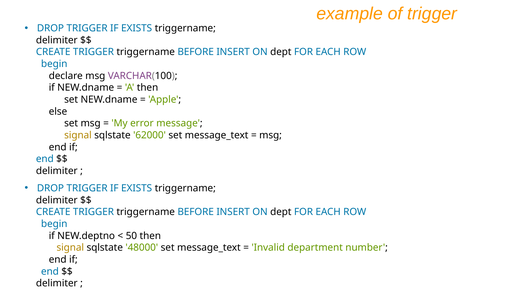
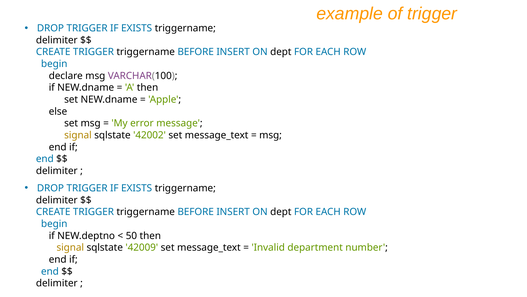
62000: 62000 -> 42002 (149, 135)
48000: 48000 -> 42009 (142, 247)
